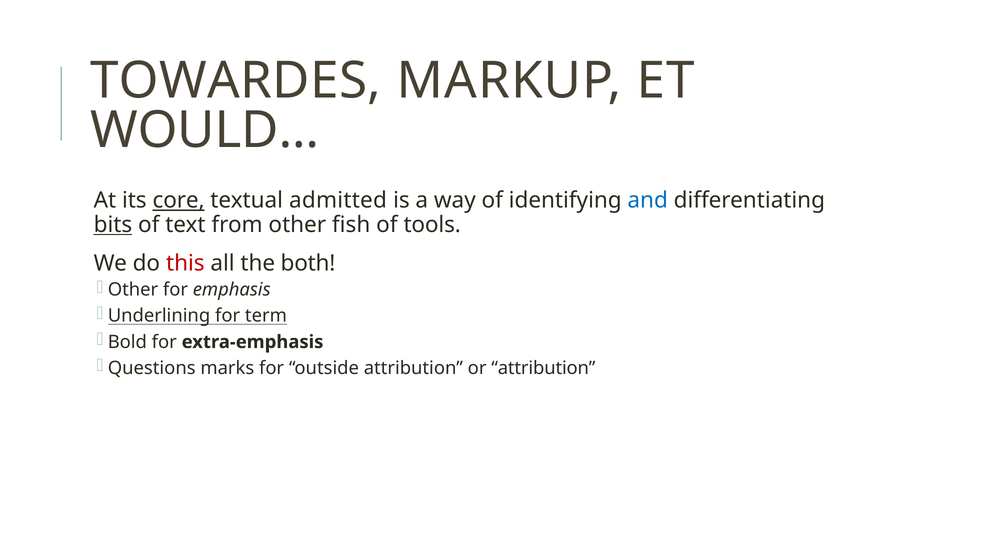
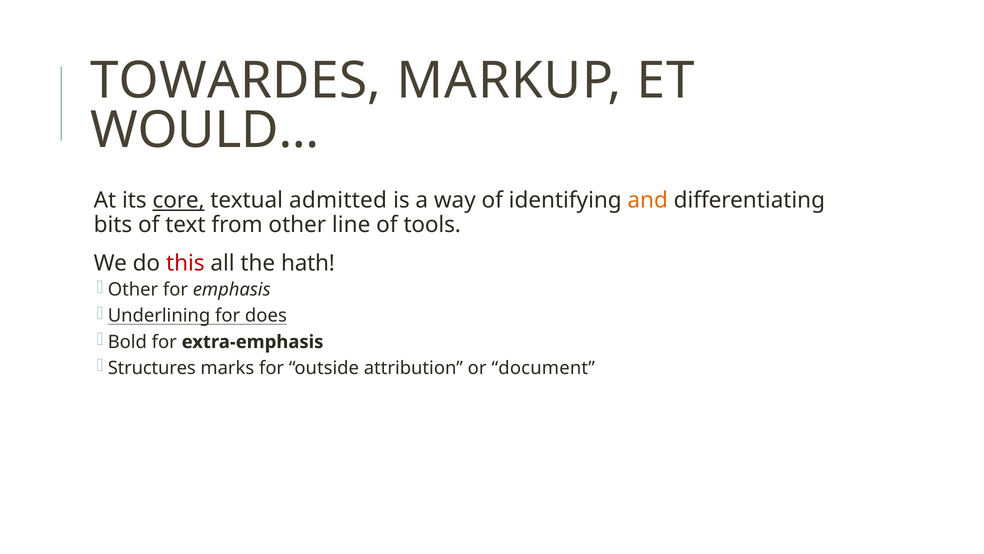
and colour: blue -> orange (648, 200)
bits underline: present -> none (113, 225)
fish: fish -> line (351, 225)
both: both -> hath (308, 263)
term: term -> does (266, 316)
Questions: Questions -> Structures (152, 368)
or attribution: attribution -> document (543, 368)
